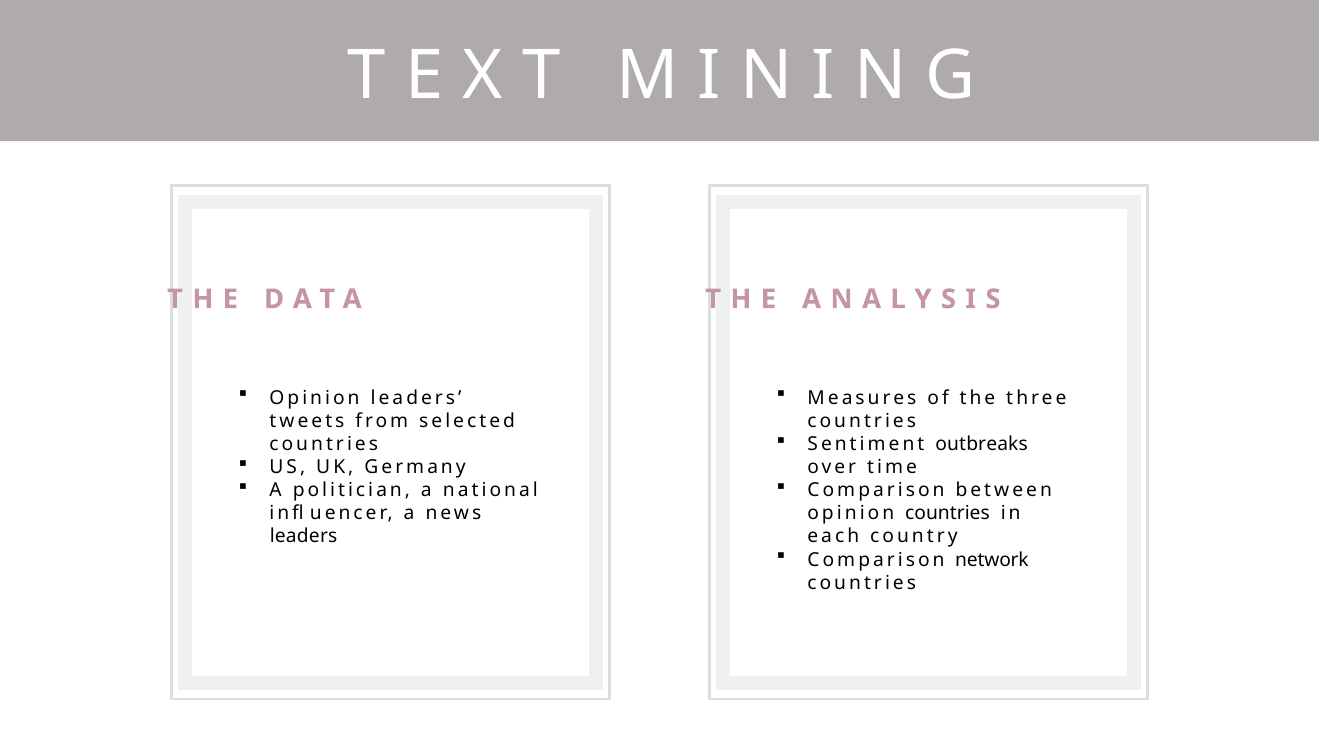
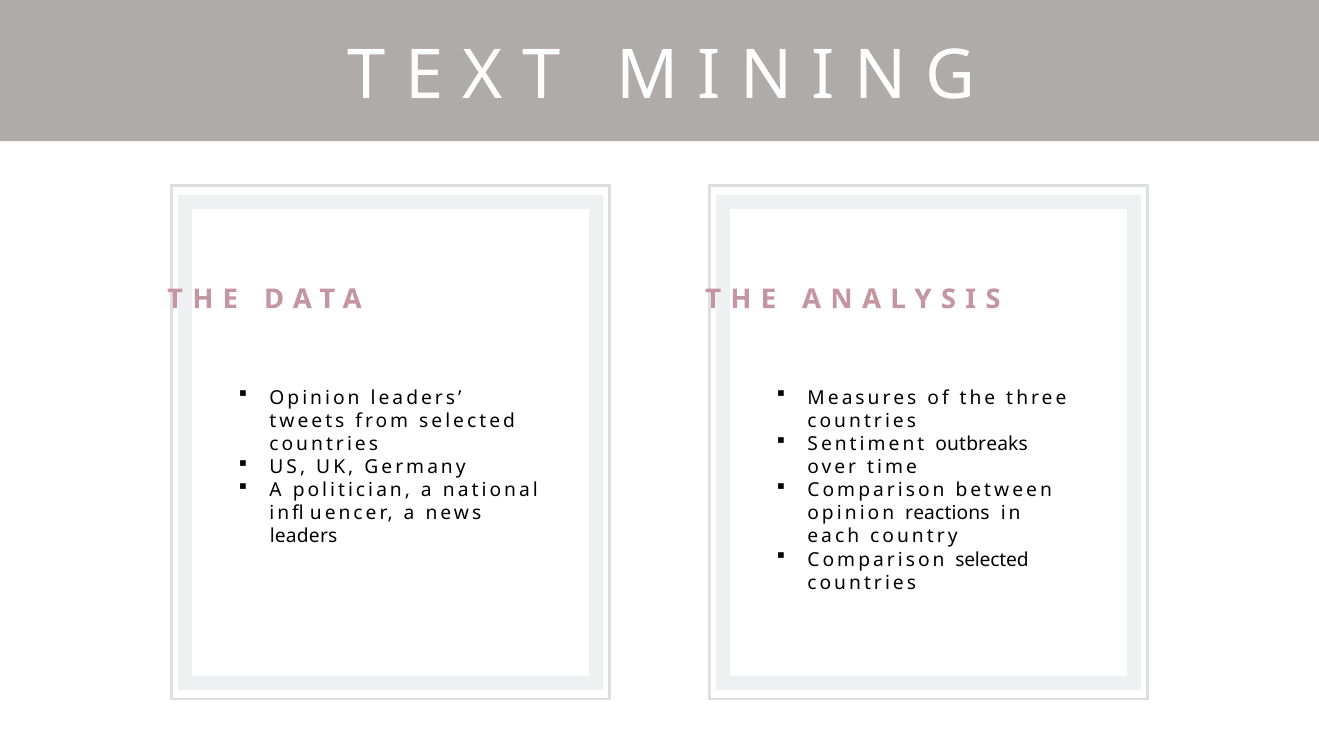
opinion countries: countries -> reactions (947, 513)
Comparison network: network -> selected (992, 560)
